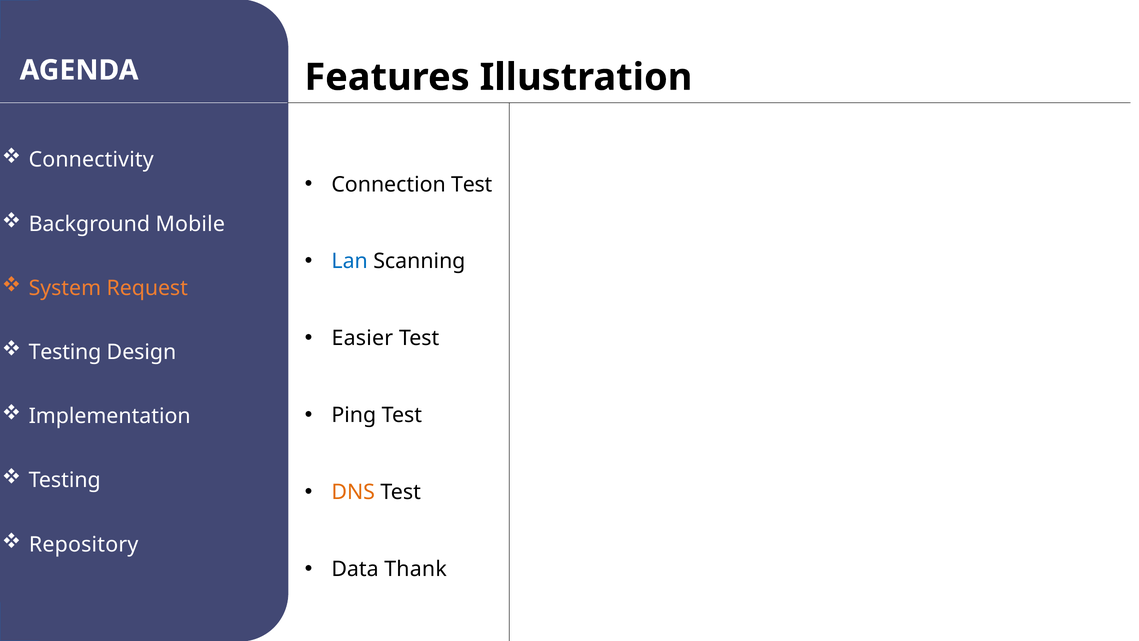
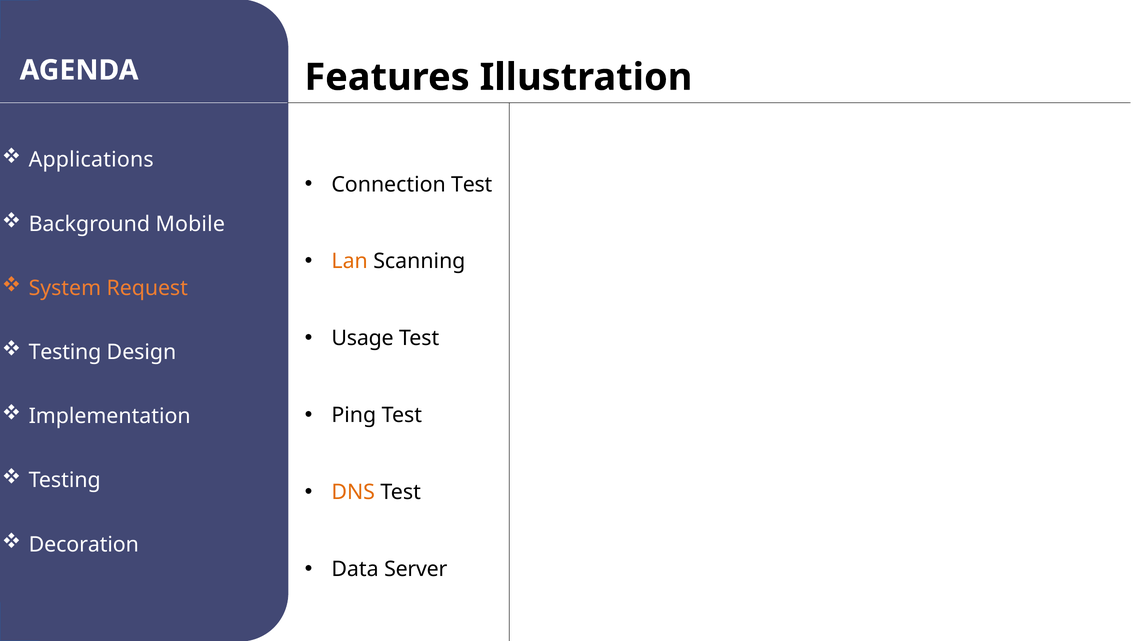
Connectivity: Connectivity -> Applications (91, 160)
Lan colour: blue -> orange (350, 261)
Easier: Easier -> Usage (363, 338)
Repository: Repository -> Decoration (84, 544)
Thank: Thank -> Server (416, 569)
